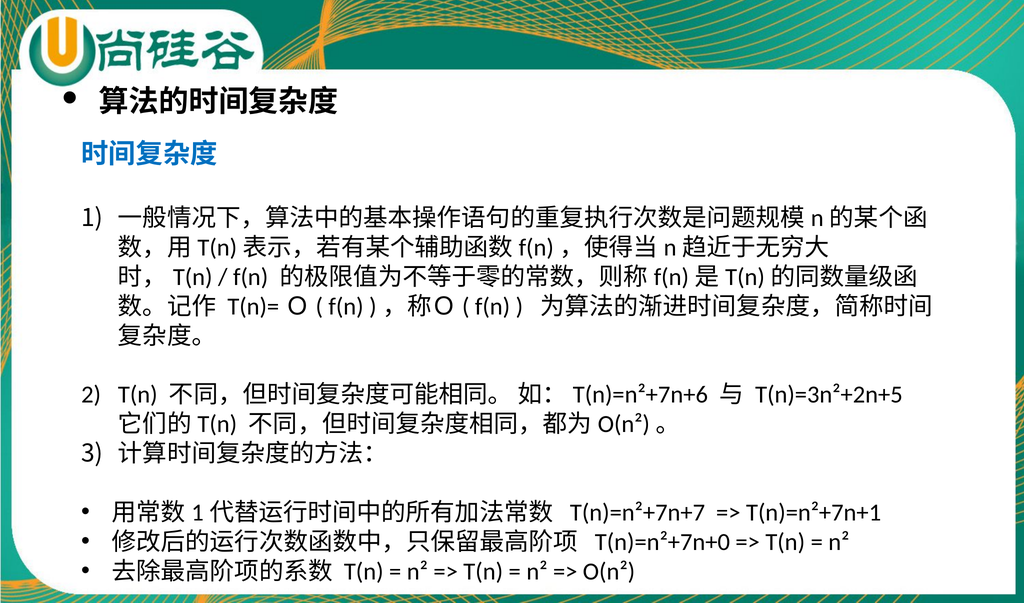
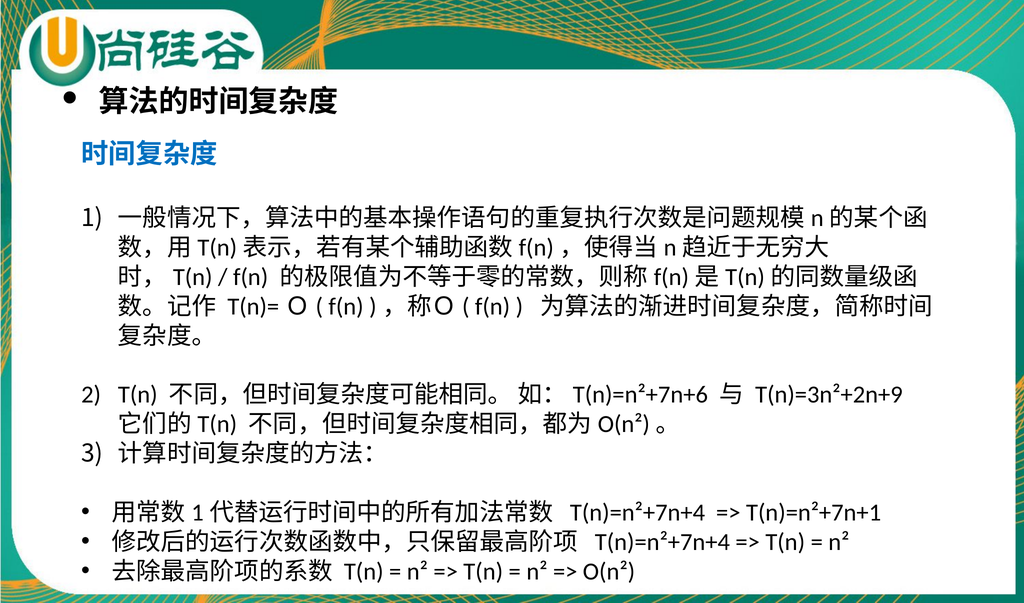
T(n)=3n²+2n+5: T(n)=3n²+2n+5 -> T(n)=3n²+2n+9 (829, 395)
T(n)=n²+7n+7: T(n)=n²+7n+7 -> T(n)=n²+7n+4 (638, 512)
T(n)=n²+7n+0: T(n)=n²+7n+0 -> T(n)=n²+7n+4 (662, 542)
